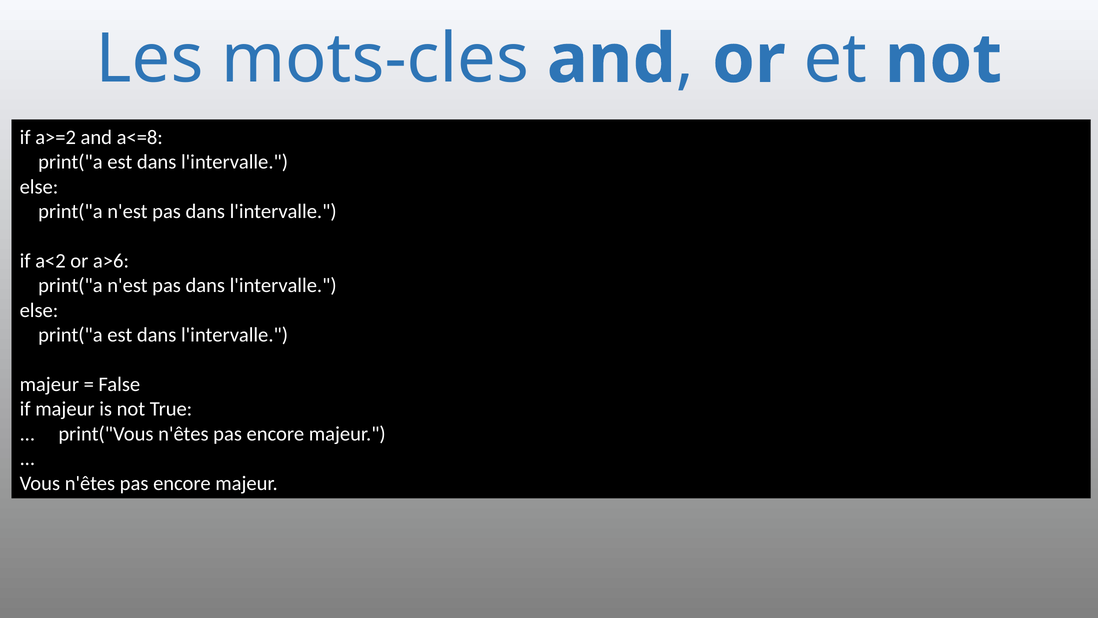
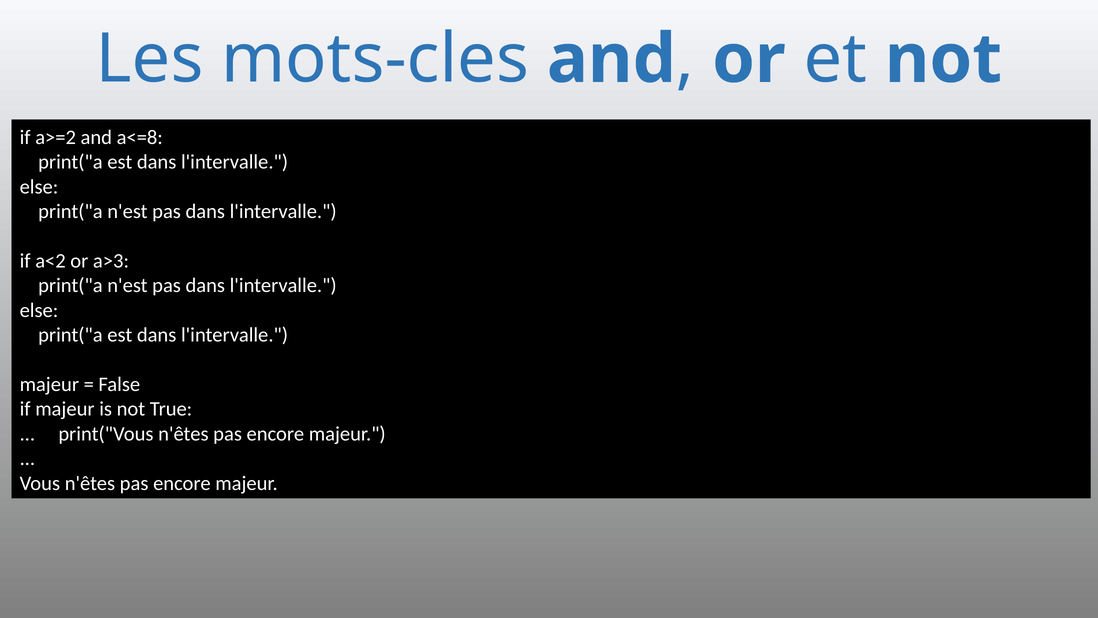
a>6: a>6 -> a>3 (111, 261)
